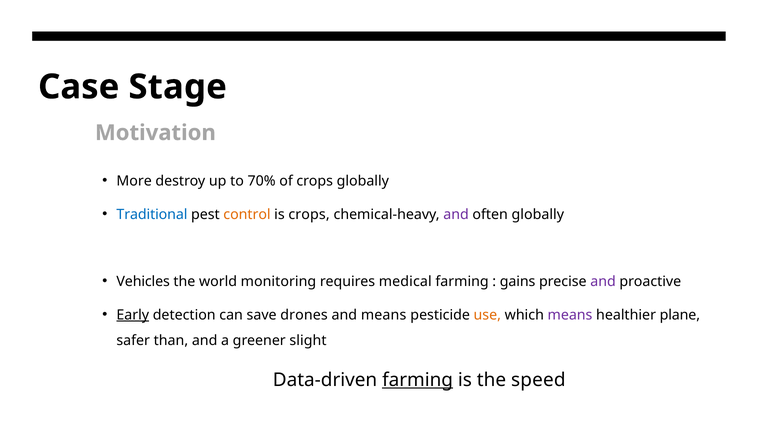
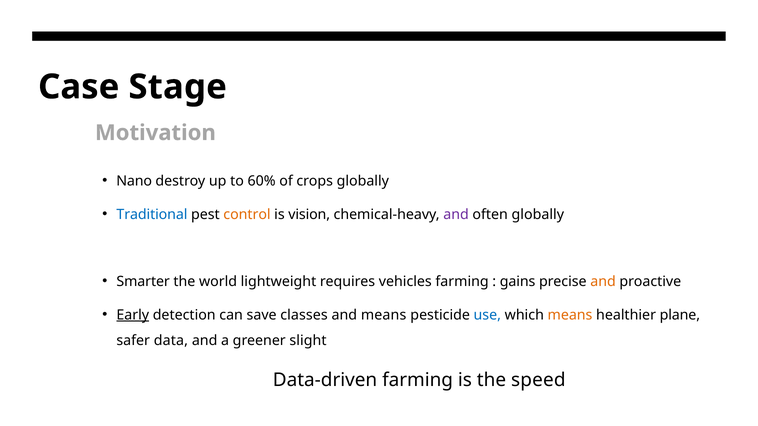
More: More -> Nano (134, 181)
70%: 70% -> 60% (262, 181)
is crops: crops -> vision (309, 215)
Vehicles: Vehicles -> Smarter (143, 282)
monitoring: monitoring -> lightweight (278, 282)
medical: medical -> vehicles (405, 282)
and colour: purple -> orange (603, 282)
drones: drones -> classes (304, 315)
use colour: orange -> blue (487, 315)
means colour: purple -> orange (570, 315)
than: than -> data (171, 341)
farming underline: present -> none (418, 380)
